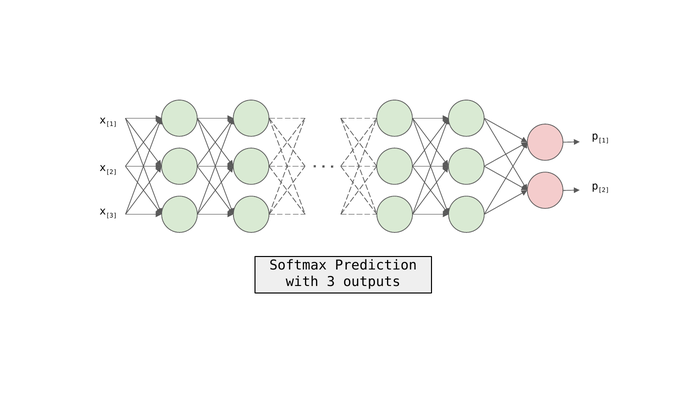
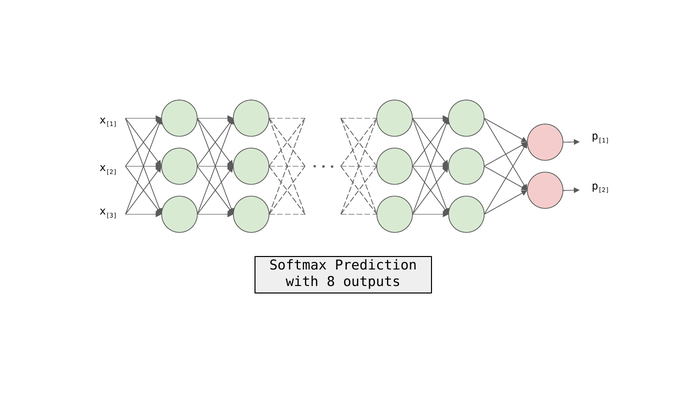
with 3: 3 -> 8 (331, 282)
